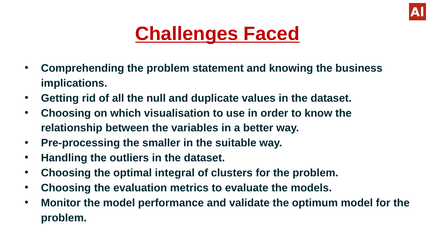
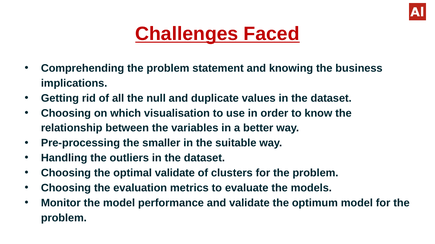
optimal integral: integral -> validate (175, 173)
